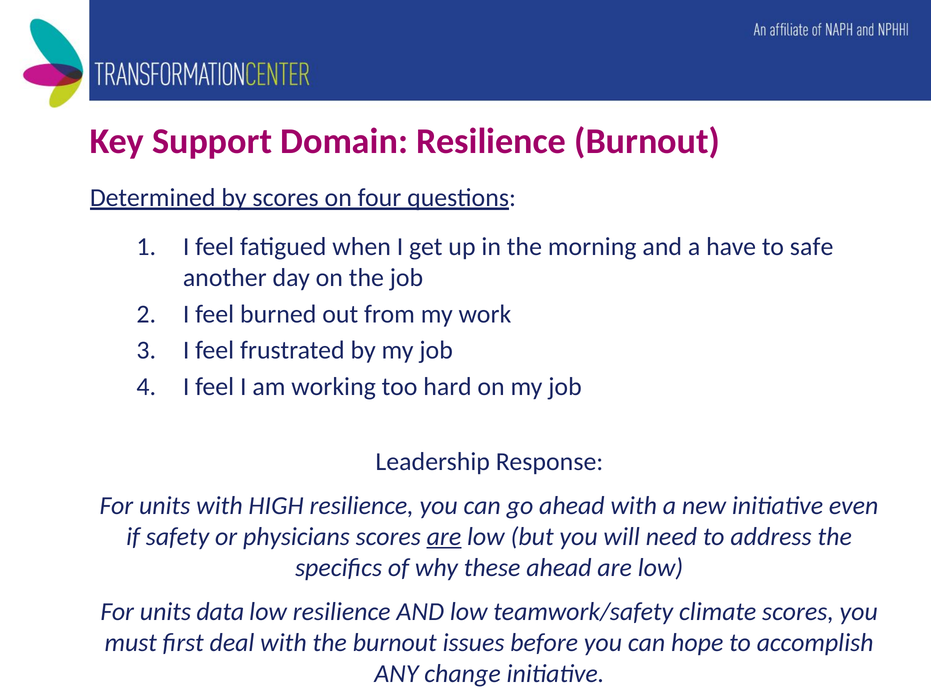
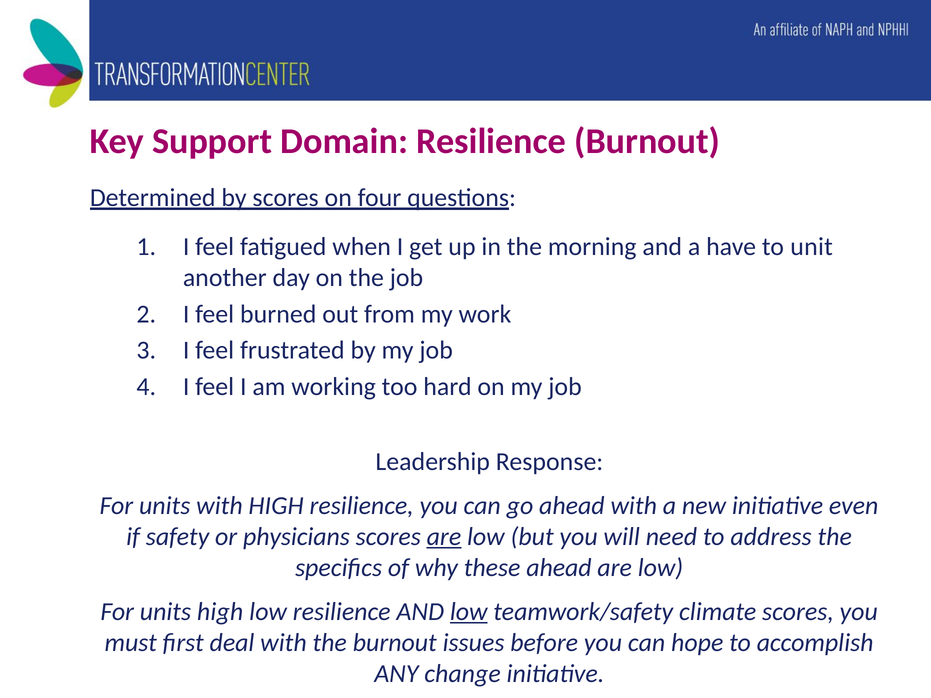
safe: safe -> unit (812, 247)
units data: data -> high (220, 612)
low underline: none -> present (469, 612)
